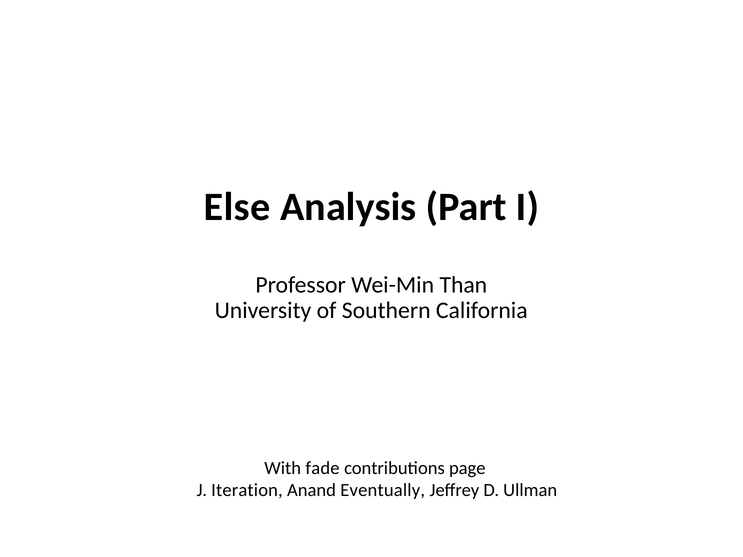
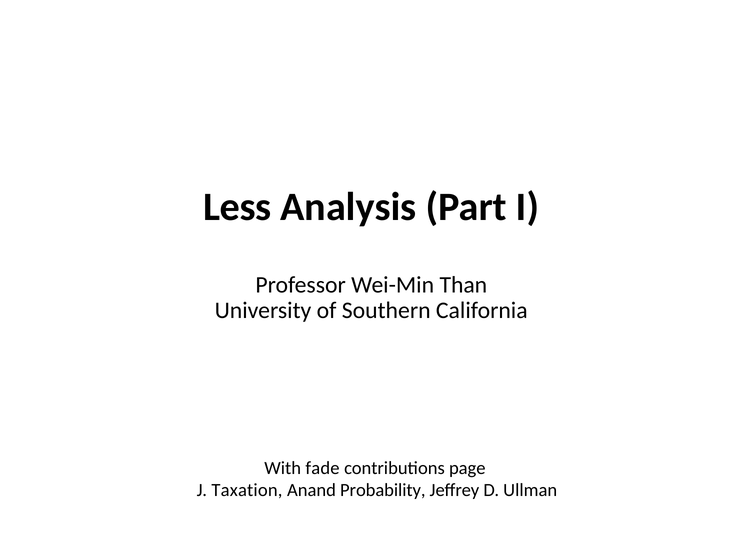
Else: Else -> Less (237, 207)
Iteration: Iteration -> Taxation (247, 490)
Eventually: Eventually -> Probability (383, 490)
